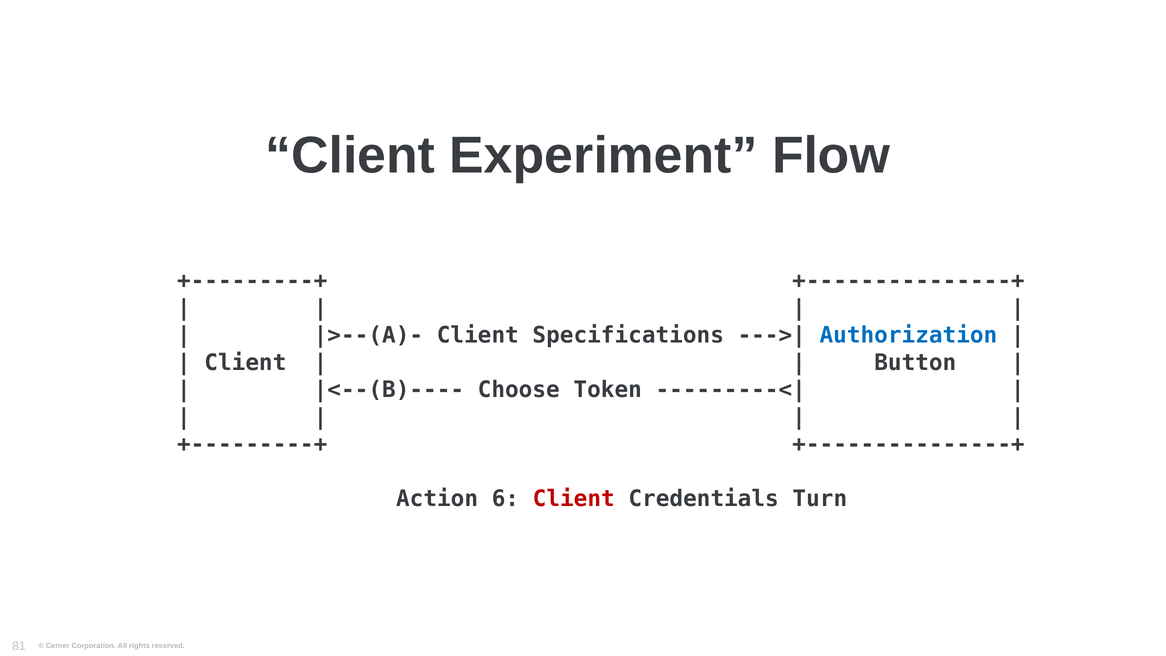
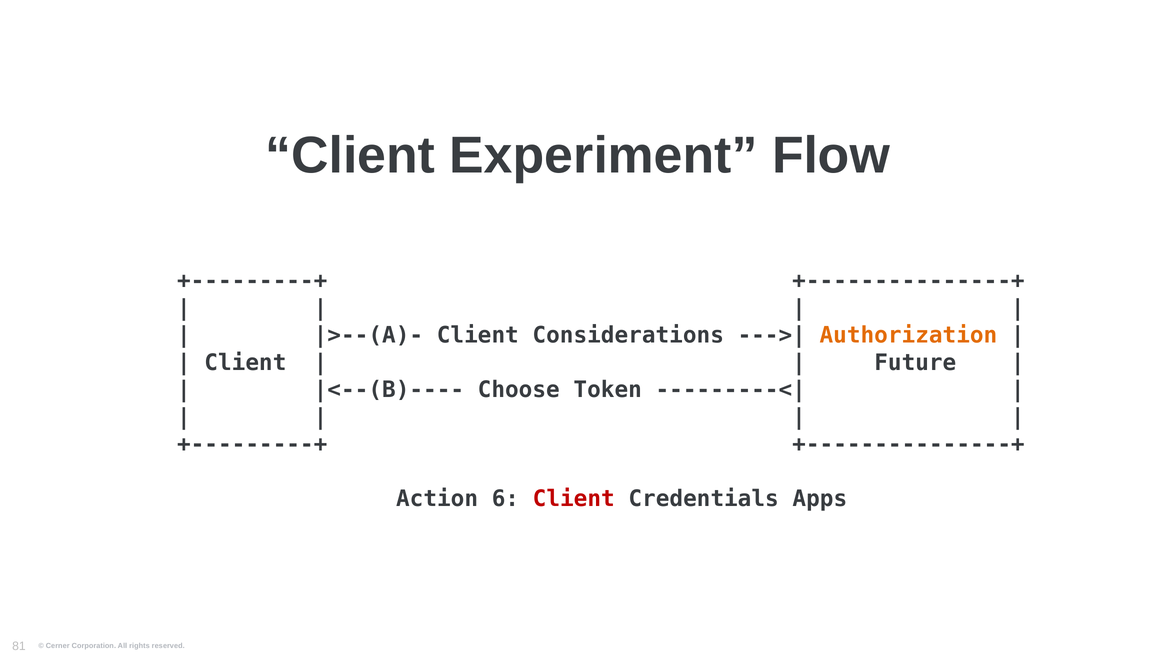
Specifications: Specifications -> Considerations (628, 335)
Authorization colour: blue -> orange (908, 335)
Button: Button -> Future (915, 363)
Turn: Turn -> Apps (820, 499)
